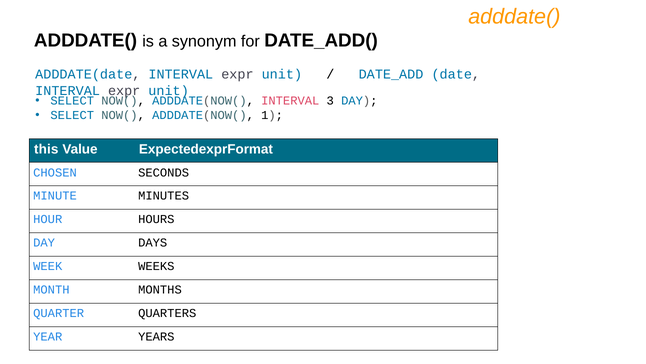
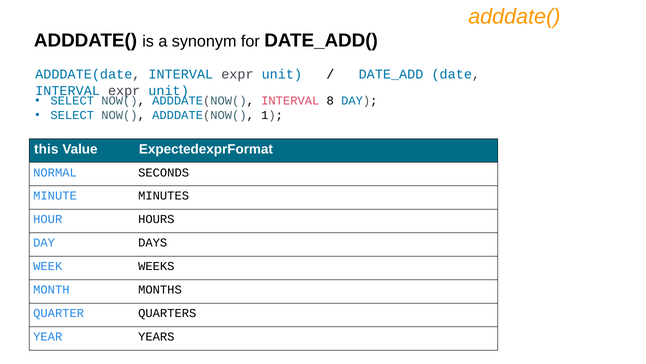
3: 3 -> 8 (330, 101)
CHOSEN: CHOSEN -> NORMAL (55, 172)
